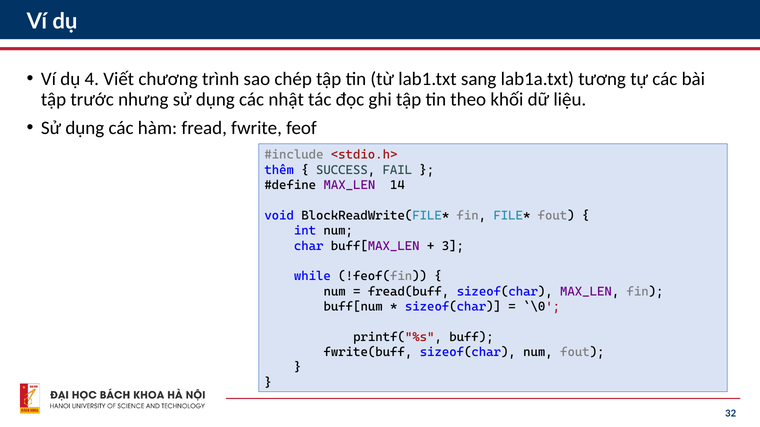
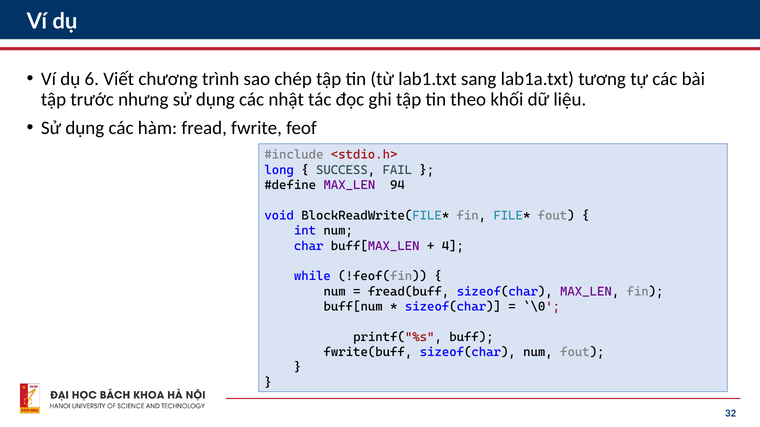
4: 4 -> 6 (92, 79)
thêm: thêm -> long (279, 170)
14: 14 -> 94 (397, 185)
3: 3 -> 4 (453, 246)
